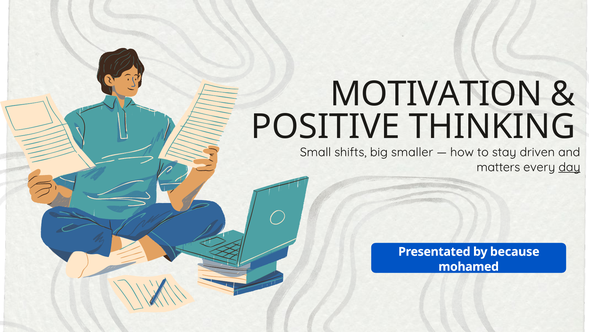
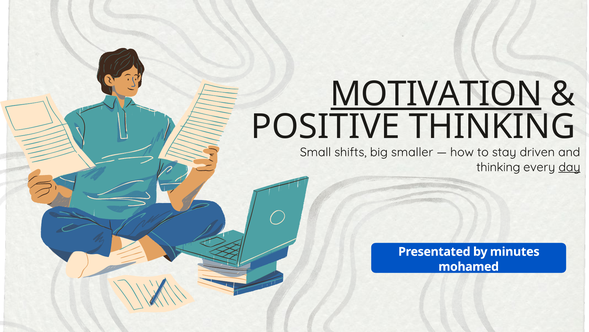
MOTIVATION underline: none -> present (436, 94)
matters: matters -> thinking (498, 167)
because: because -> minutes (515, 251)
